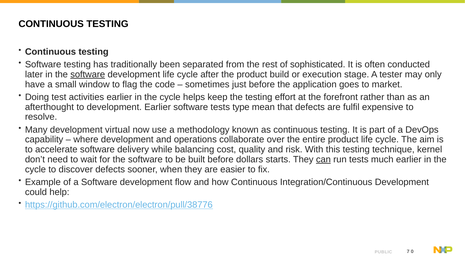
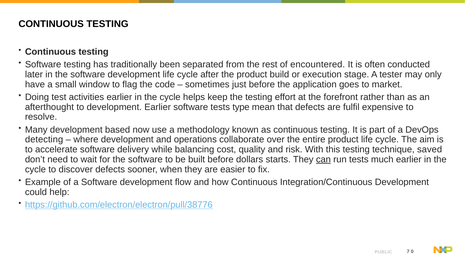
sophisticated: sophisticated -> encountered (318, 65)
software underline: present -> none (88, 75)
virtual: virtual -> based (118, 130)
capability: capability -> detecting (44, 140)
kernel: kernel -> saved (430, 150)
